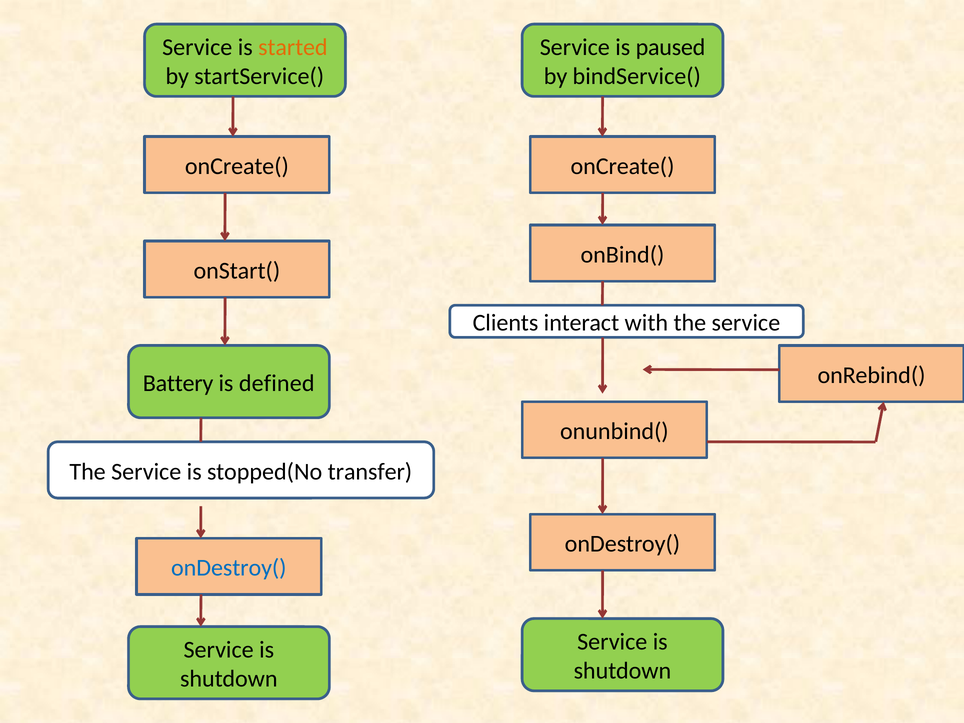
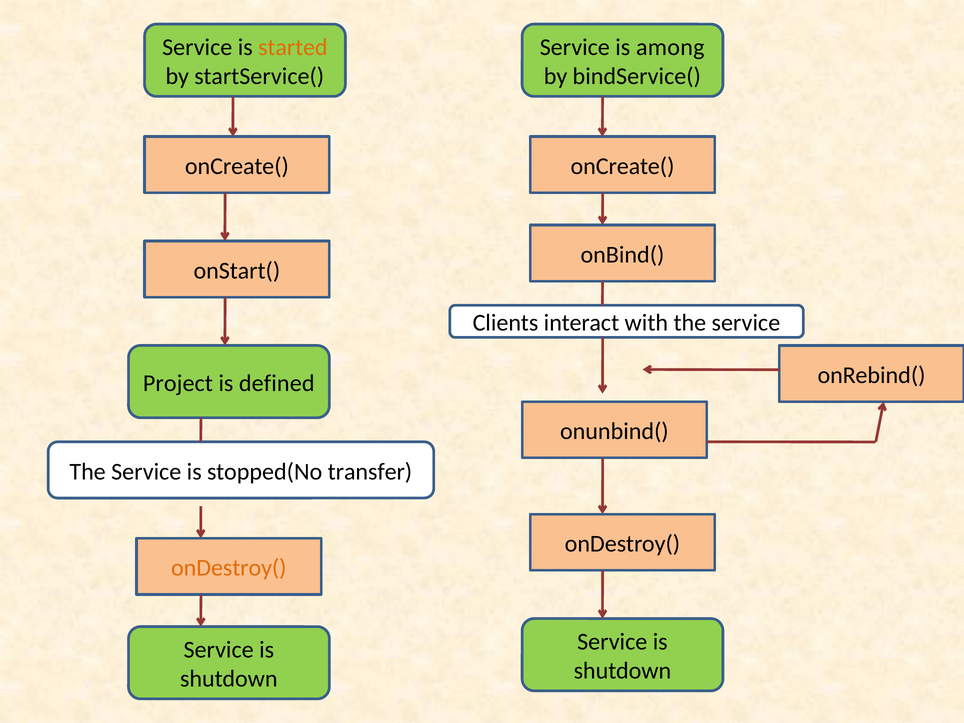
paused: paused -> among (670, 47)
Battery: Battery -> Project (178, 383)
onDestroy( colour: blue -> orange (229, 568)
